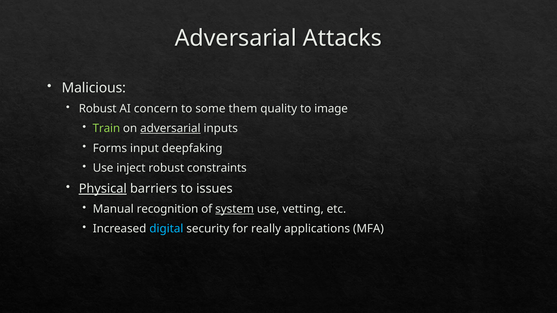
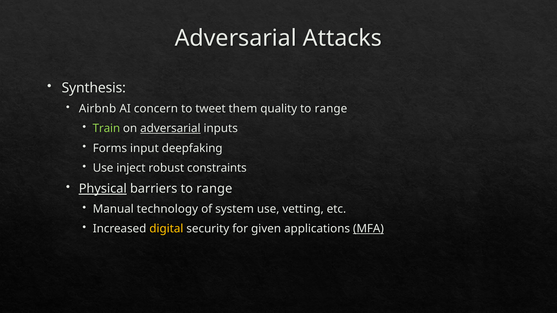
Malicious: Malicious -> Synthesis (94, 88)
Robust: Robust -> Airbnb (98, 109)
some: some -> tweet (210, 109)
image: image -> range (331, 109)
barriers to issues: issues -> range (214, 189)
recognition: recognition -> technology (167, 209)
system underline: present -> none (235, 209)
digital colour: light blue -> yellow (166, 229)
really: really -> given (266, 229)
MFA underline: none -> present (368, 229)
